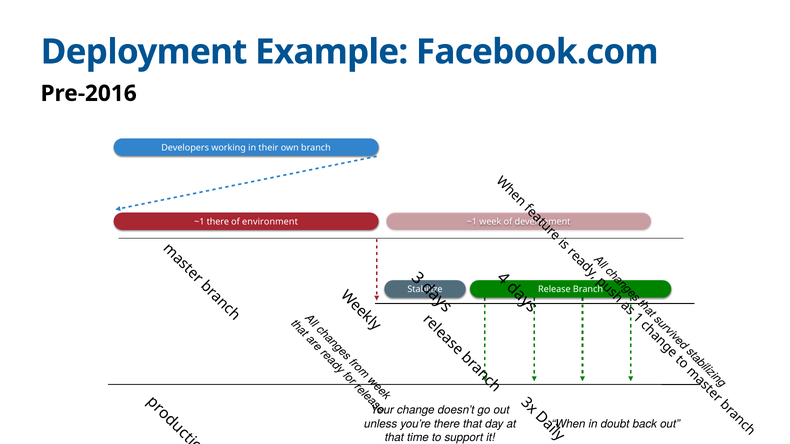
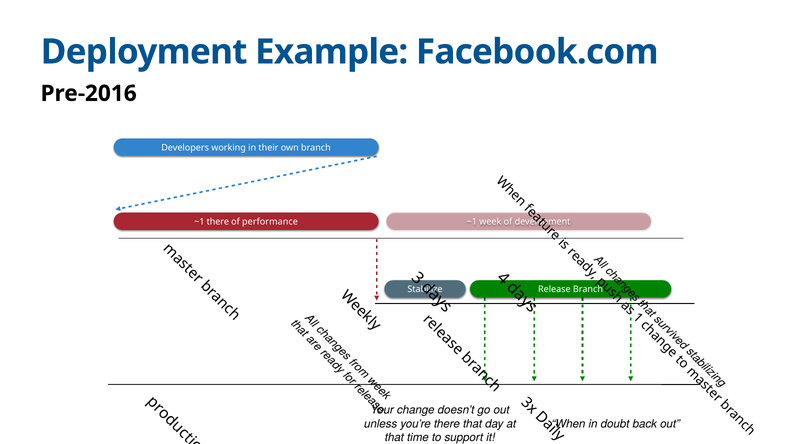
environment: environment -> performance (270, 222)
